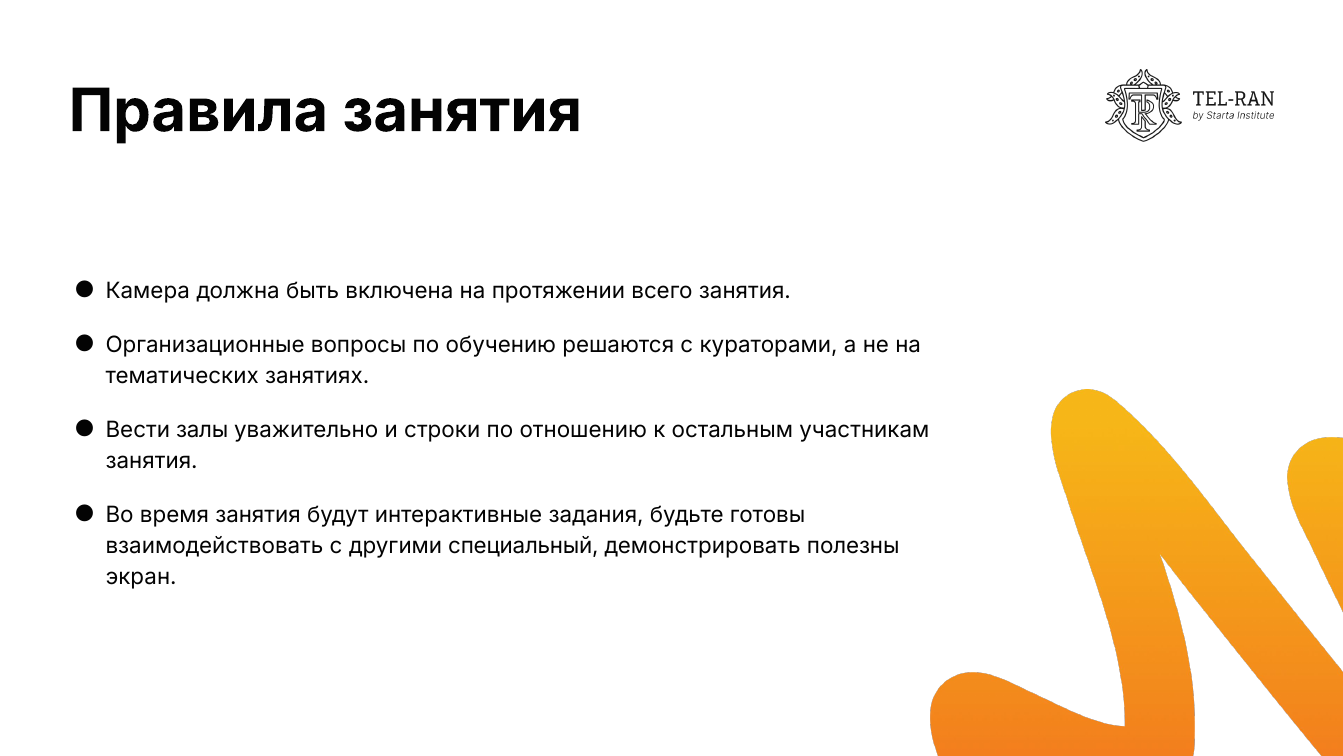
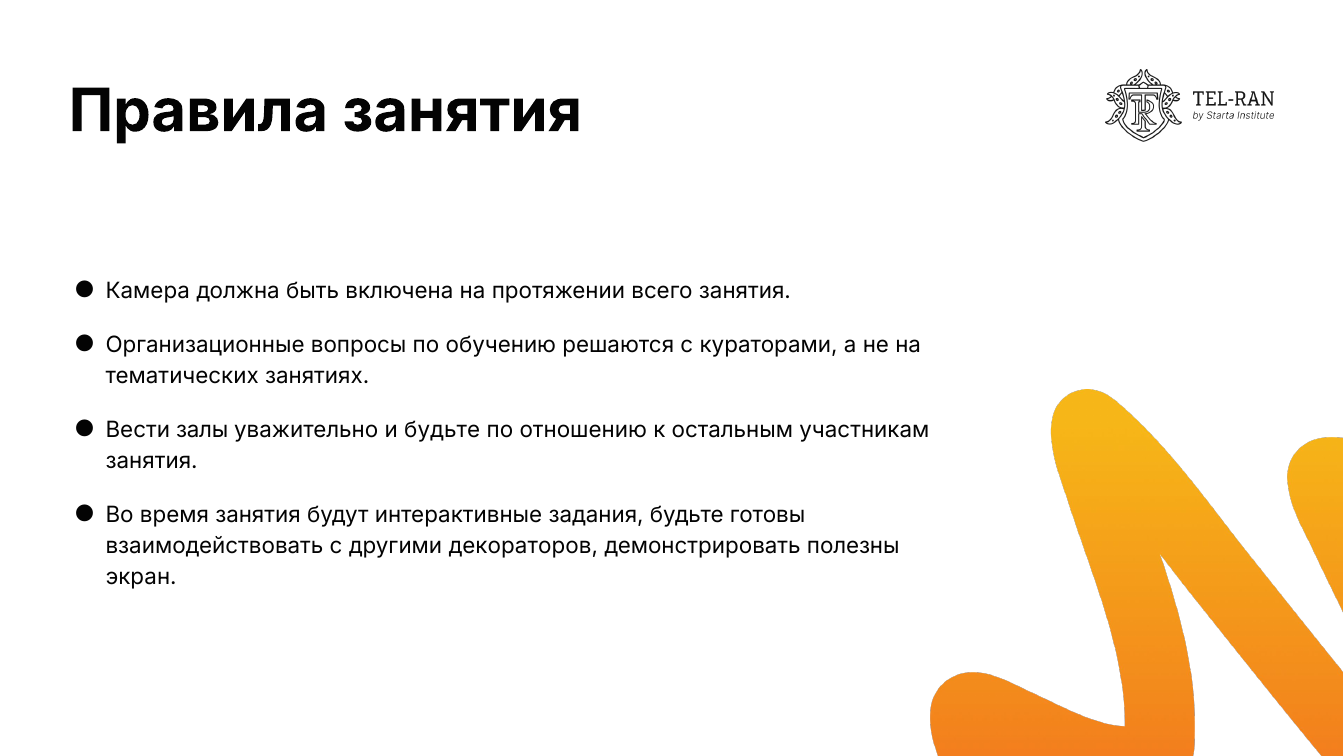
и строки: строки -> будьте (442, 430)
специальный: специальный -> декораторов (523, 546)
